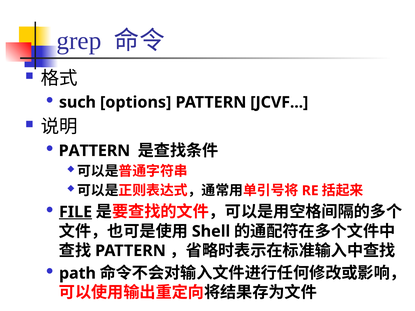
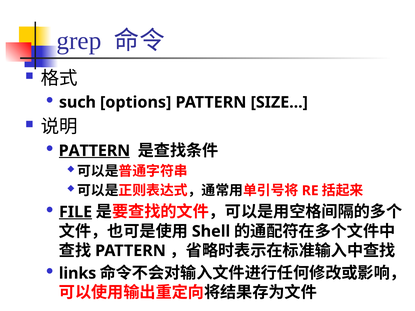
JCVF: JCVF -> SIZE (279, 102)
PATTERN underline: none -> present (94, 151)
path: path -> links (77, 274)
